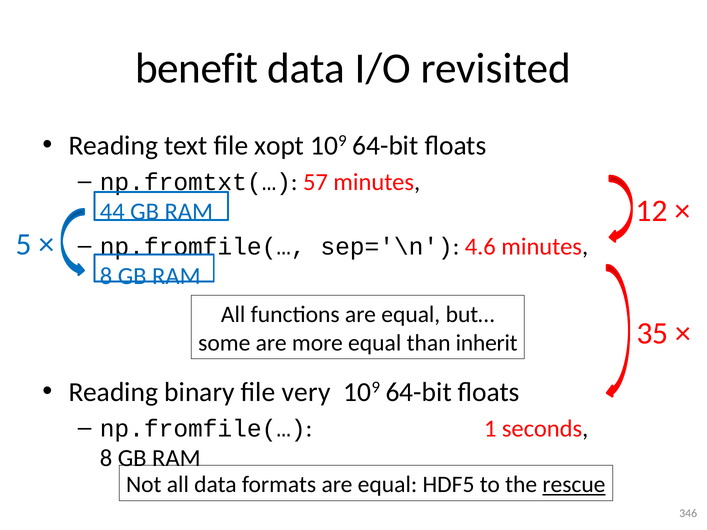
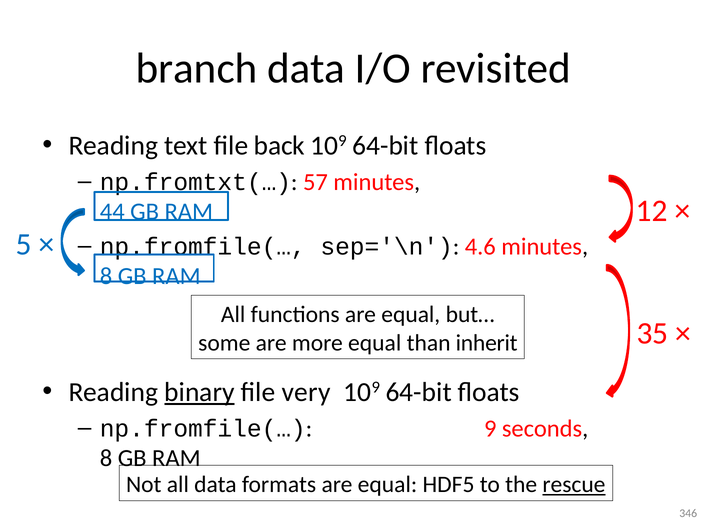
benefit: benefit -> branch (197, 68)
xopt: xopt -> back (279, 146)
binary underline: none -> present (199, 392)
1: 1 -> 9 (490, 429)
